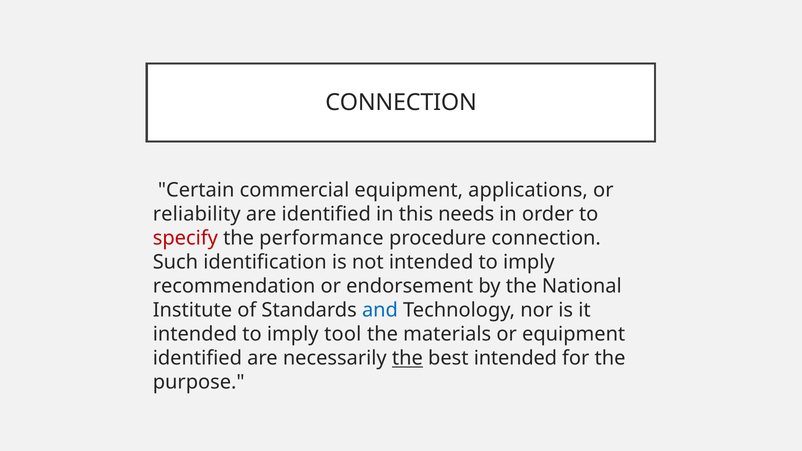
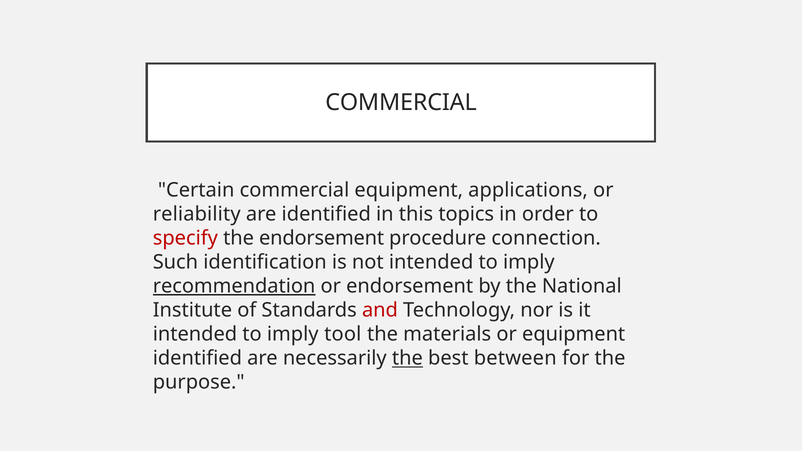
CONNECTION: CONNECTION -> COMMERCIAL (401, 102)
needs: needs -> topics (466, 214)
the performance: performance -> endorsement (322, 238)
recommendation underline: none -> present (234, 286)
and colour: blue -> red (380, 310)
best intended: intended -> between (515, 358)
